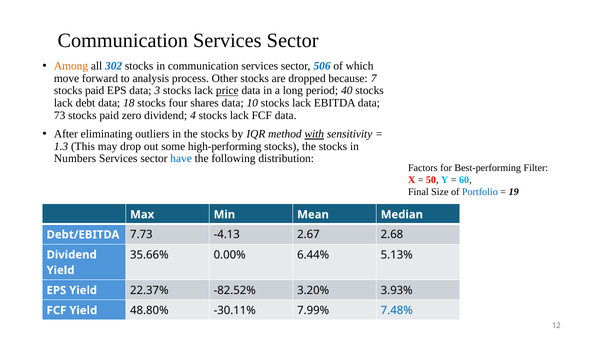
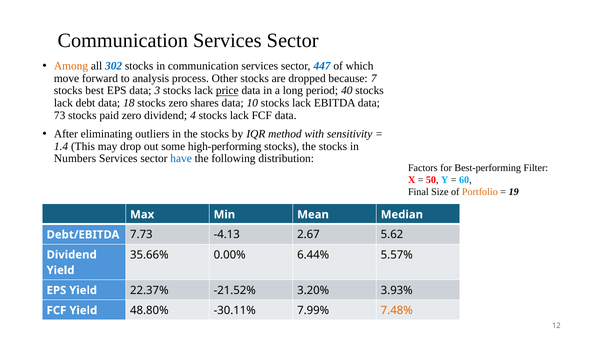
506: 506 -> 447 (322, 66)
paid: paid -> best (95, 91)
stocks four: four -> zero (178, 103)
with underline: present -> none (314, 134)
1.3: 1.3 -> 1.4 (61, 146)
Portfolio colour: blue -> orange (480, 192)
2.68: 2.68 -> 5.62 (392, 234)
5.13%: 5.13% -> 5.57% (397, 254)
-82.52%: -82.52% -> -21.52% (235, 290)
7.48% colour: blue -> orange (397, 310)
